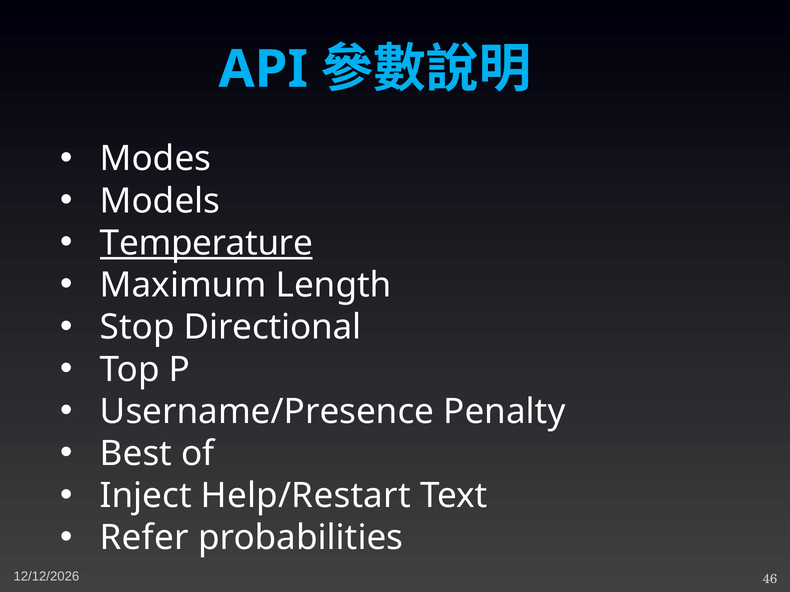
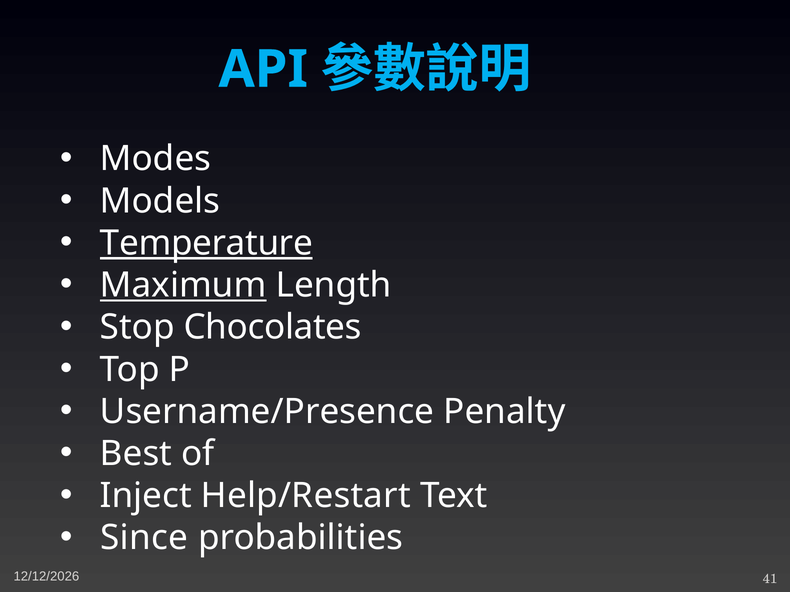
Maximum underline: none -> present (183, 285)
Directional: Directional -> Chocolates (273, 328)
Refer: Refer -> Since (144, 538)
46: 46 -> 41 (770, 579)
